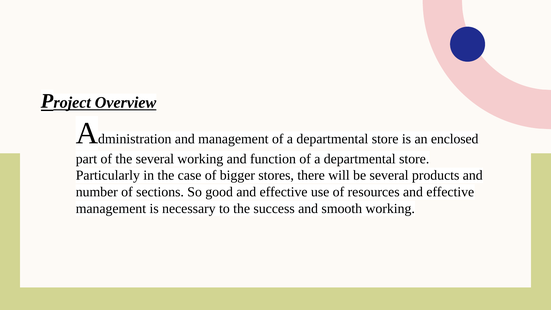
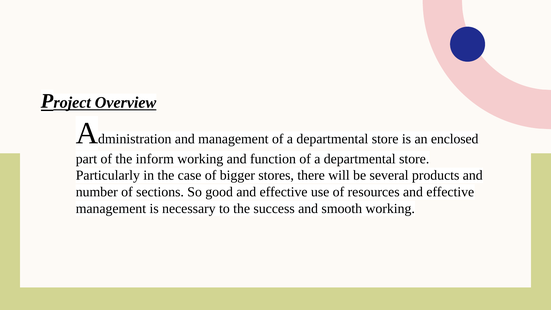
the several: several -> inform (155, 159)
